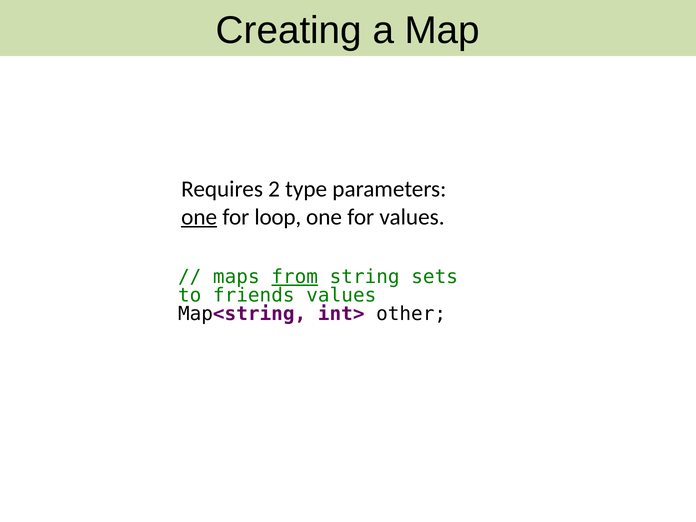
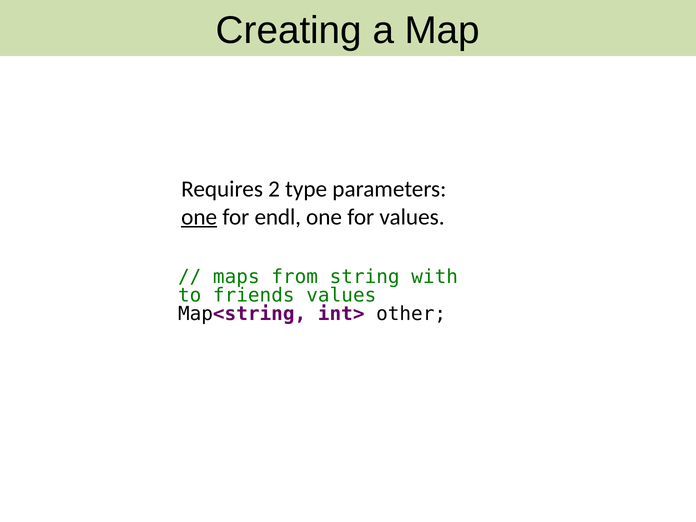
loop: loop -> endl (278, 217)
from underline: present -> none (295, 277)
sets: sets -> with (435, 277)
